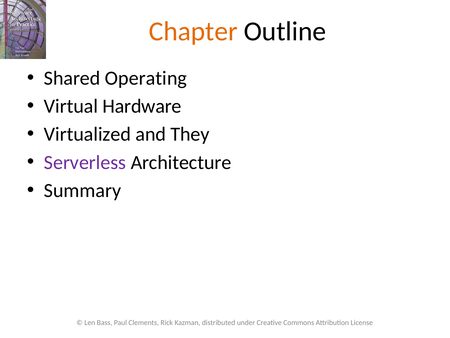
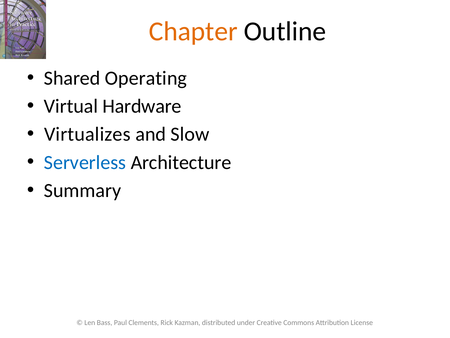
Virtualized: Virtualized -> Virtualizes (87, 134)
They: They -> Slow (190, 134)
Serverless colour: purple -> blue (85, 162)
